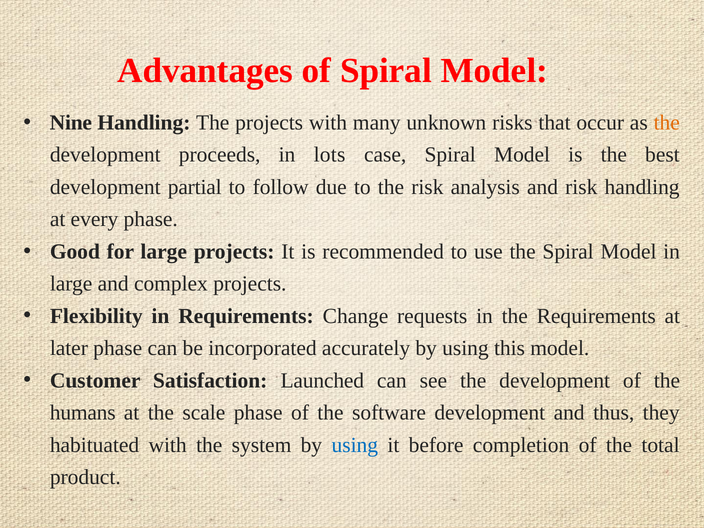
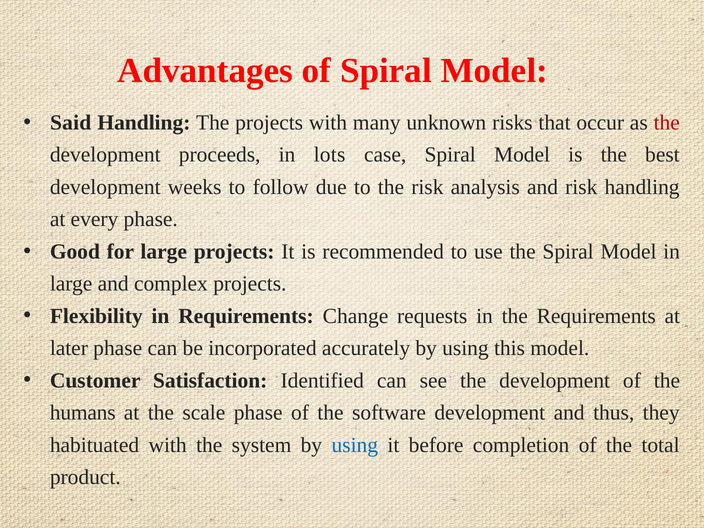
Nine: Nine -> Said (71, 123)
the colour: orange -> red (667, 123)
partial: partial -> weeks (195, 187)
Launched: Launched -> Identified (322, 381)
